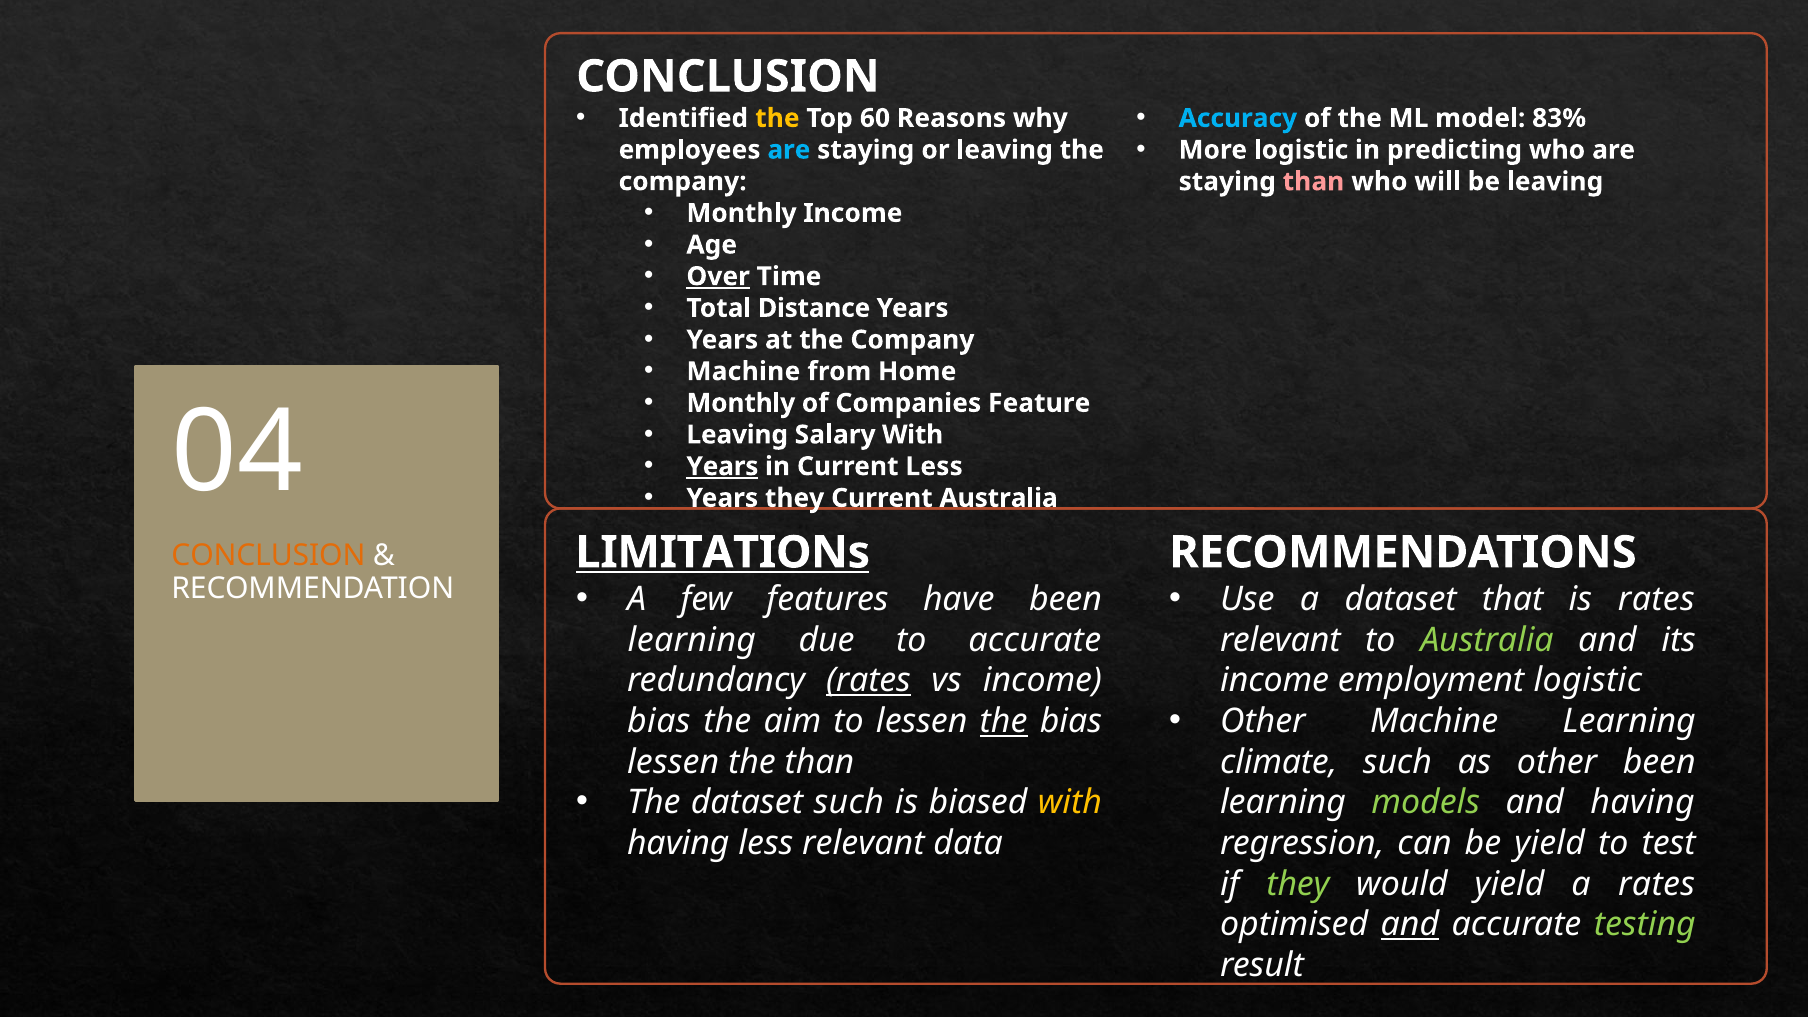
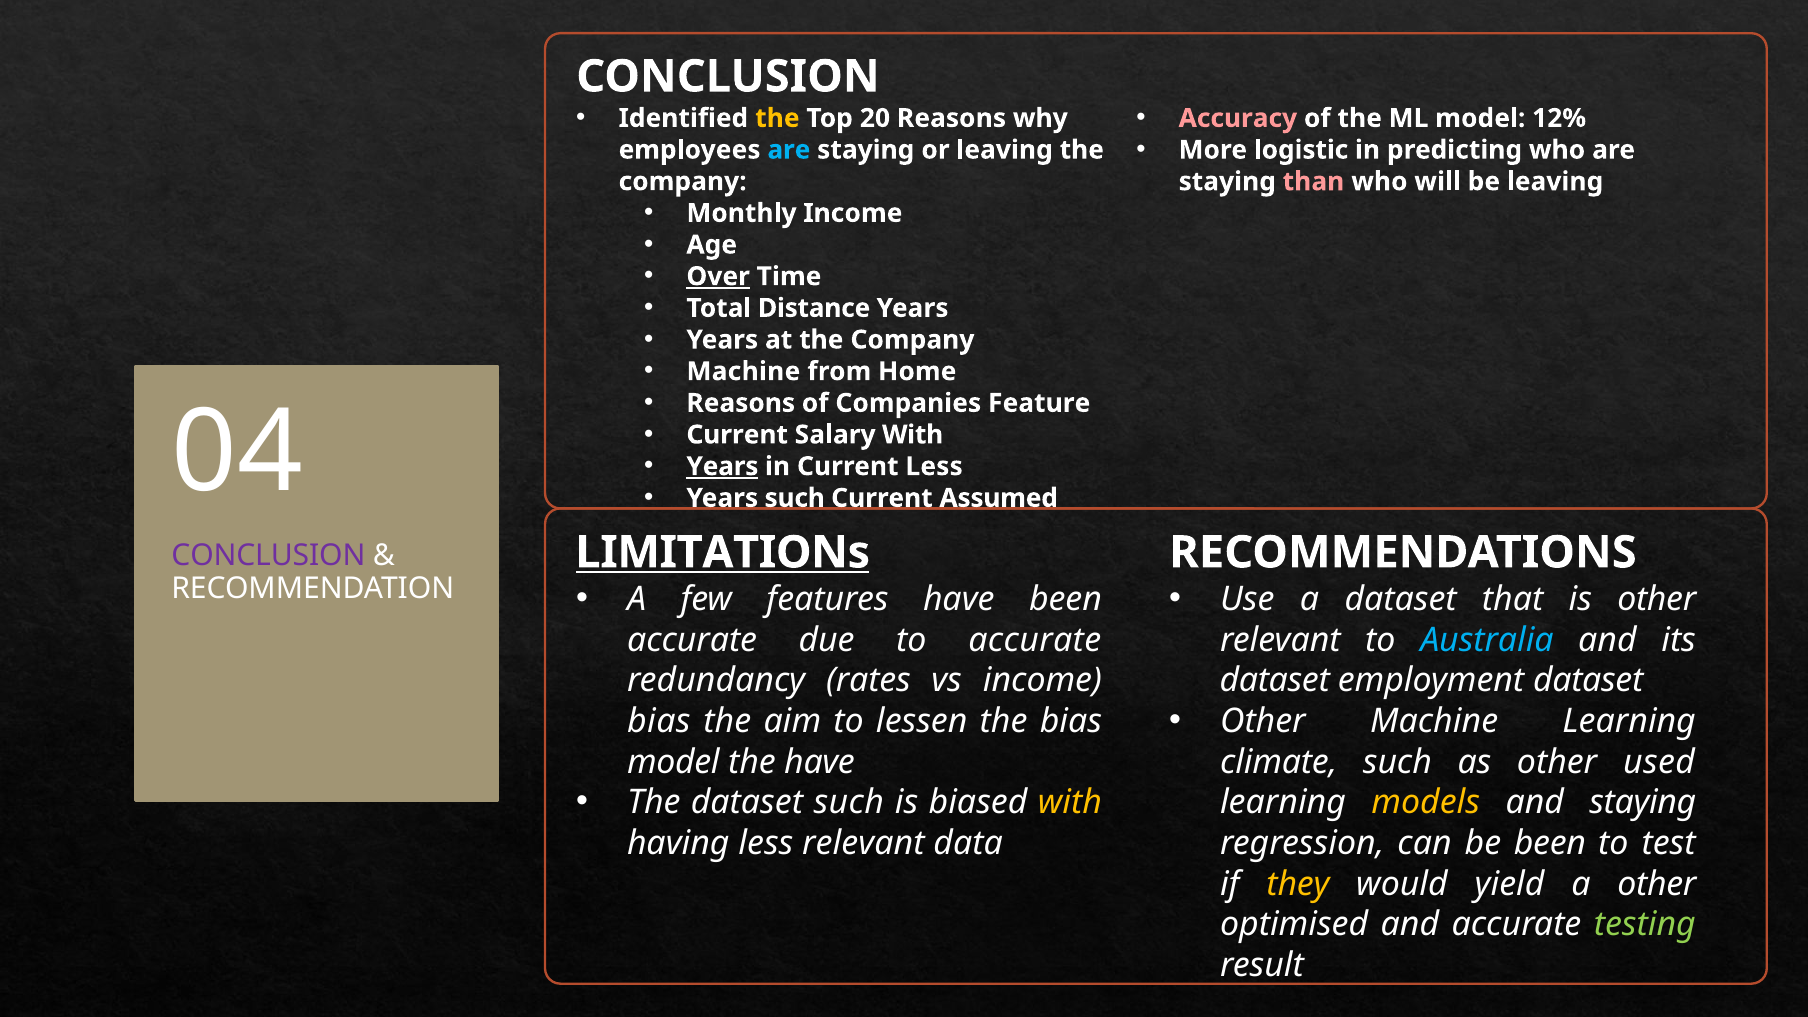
60: 60 -> 20 (875, 118)
Accuracy colour: light blue -> pink (1238, 118)
83%: 83% -> 12% (1559, 118)
Monthly: Monthly -> Reasons (741, 403)
Leaving: Leaving -> Current (737, 435)
Years they: they -> such (795, 498)
Current Australia: Australia -> Assumed (999, 498)
CONCLUSION colour: orange -> purple (268, 556)
is rates: rates -> other (1657, 599)
learning: learning -> accurate (692, 640)
Australia colour: light green -> light blue (1487, 640)
rates underline: present -> none (868, 681)
income: income -> dataset (1275, 681)
employment logistic: logistic -> dataset (1588, 681)
the underline: present -> none (1004, 721)
lessen: lessen -> model (673, 762)
the than: than -> have (820, 762)
other been: been -> used (1659, 762)
models colour: light green -> yellow (1426, 803)
and having: having -> staying (1643, 803)
be yield: yield -> been (1550, 843)
they colour: light green -> yellow (1298, 884)
a rates: rates -> other (1657, 884)
and underline: present -> none (1410, 925)
